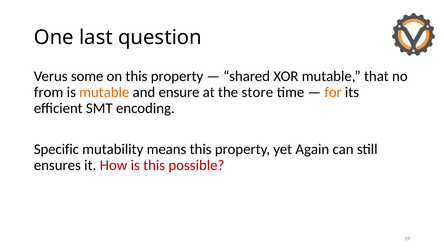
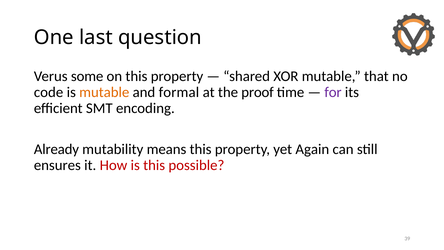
from: from -> code (49, 92)
ensure: ensure -> formal (179, 92)
store: store -> proof (258, 92)
for colour: orange -> purple (333, 92)
Specific: Specific -> Already (56, 149)
